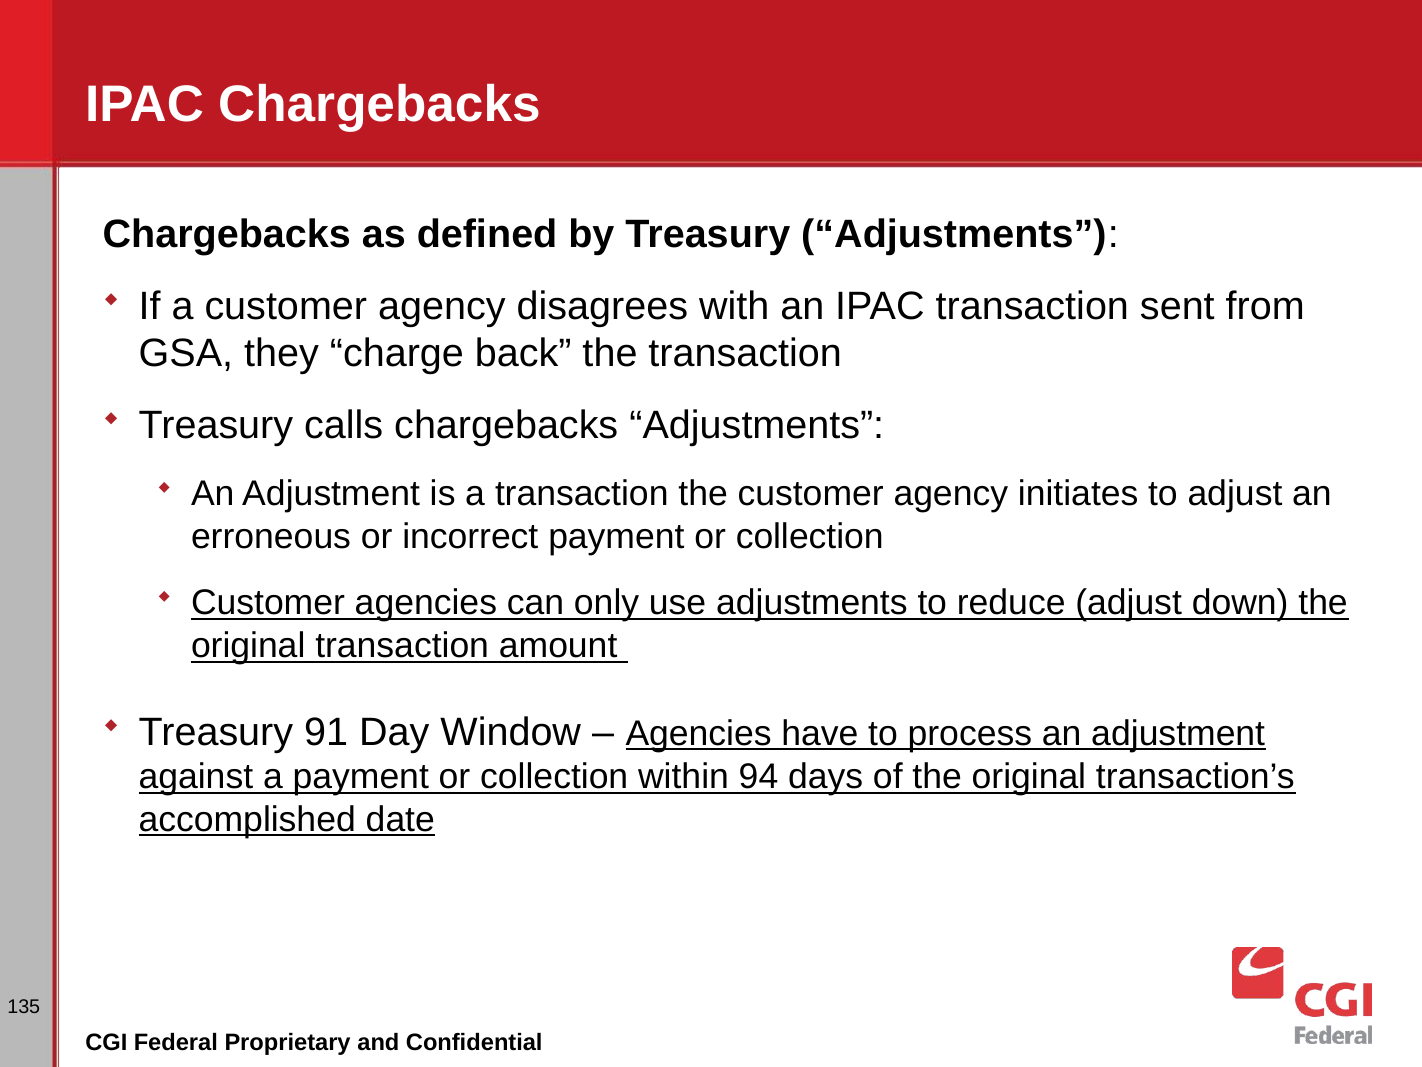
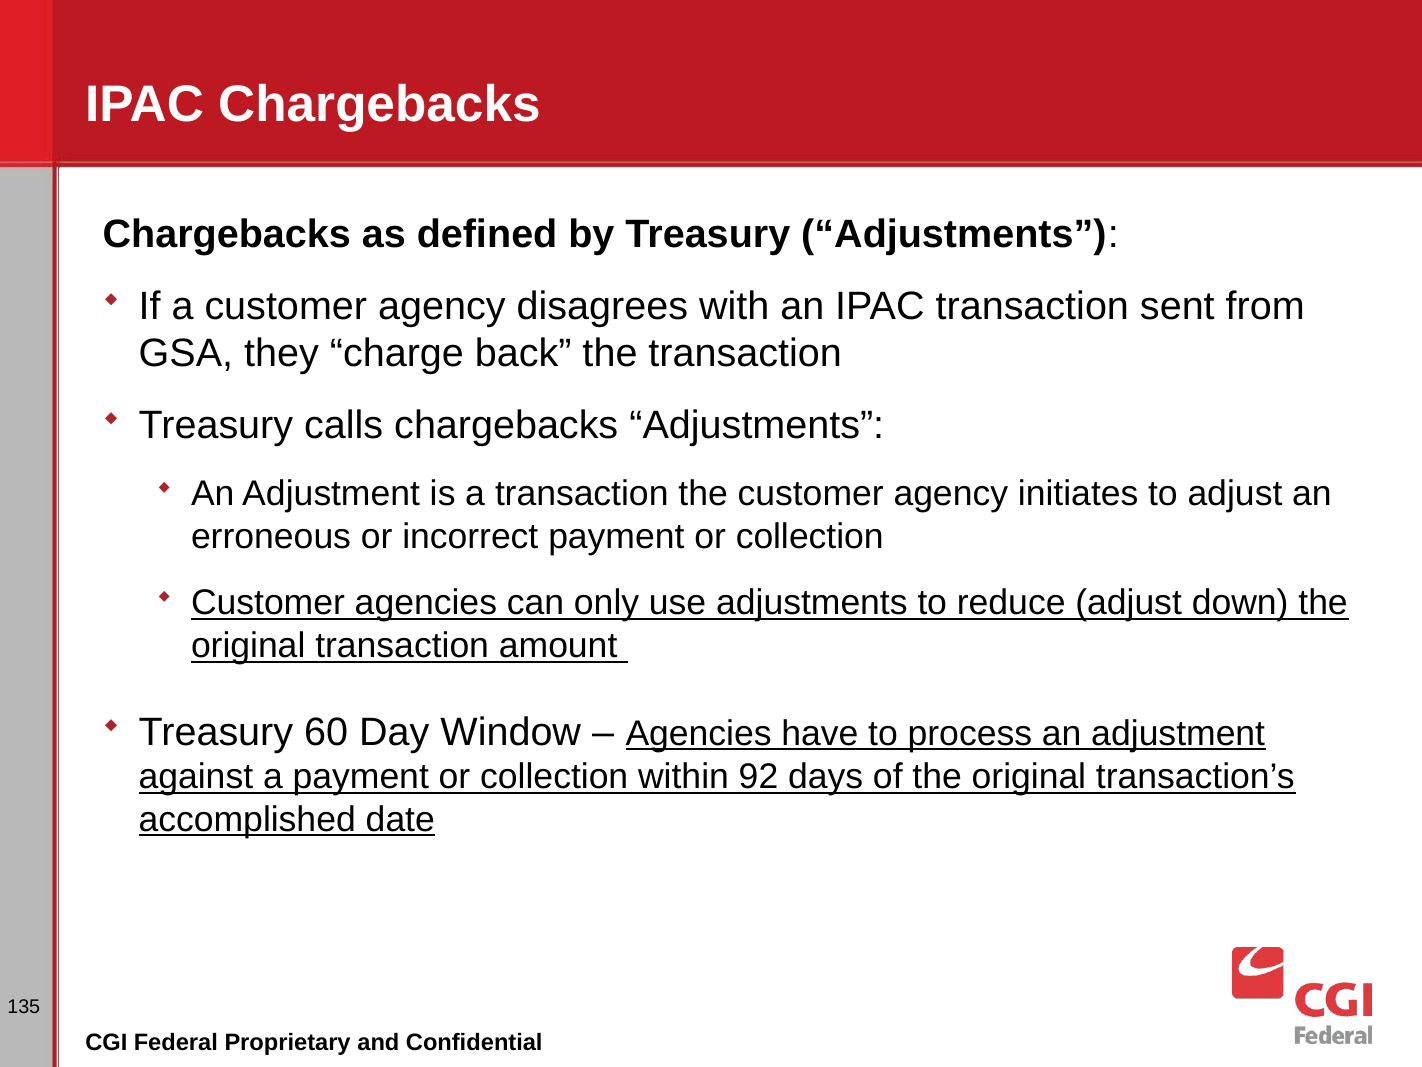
91: 91 -> 60 (326, 732)
94: 94 -> 92 (758, 777)
